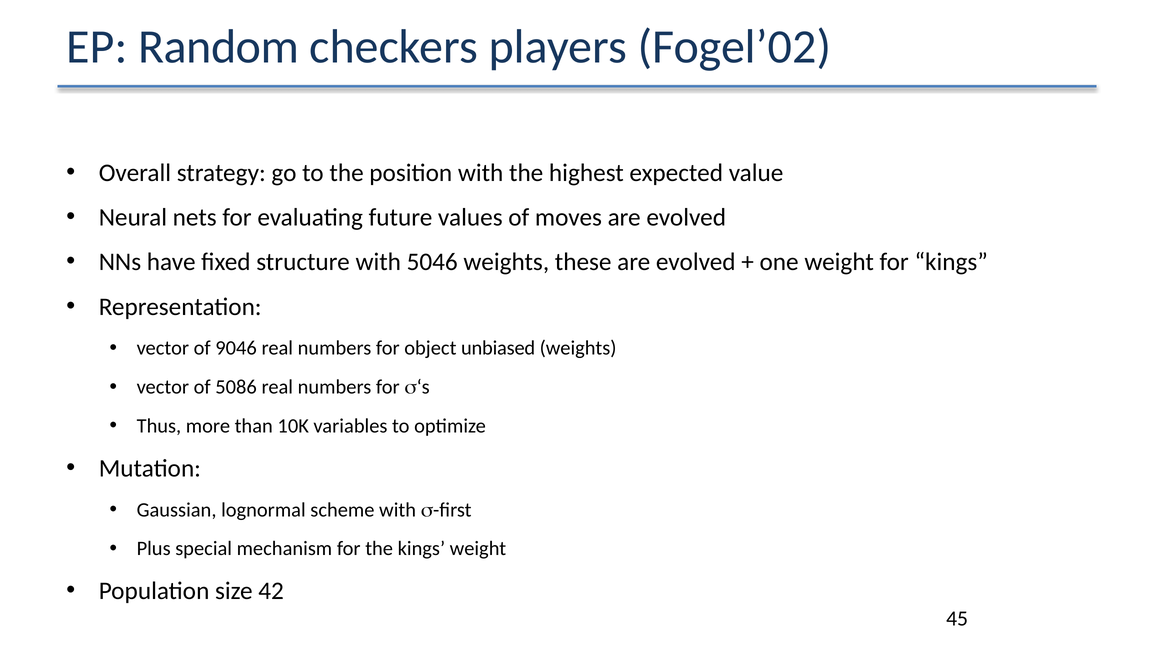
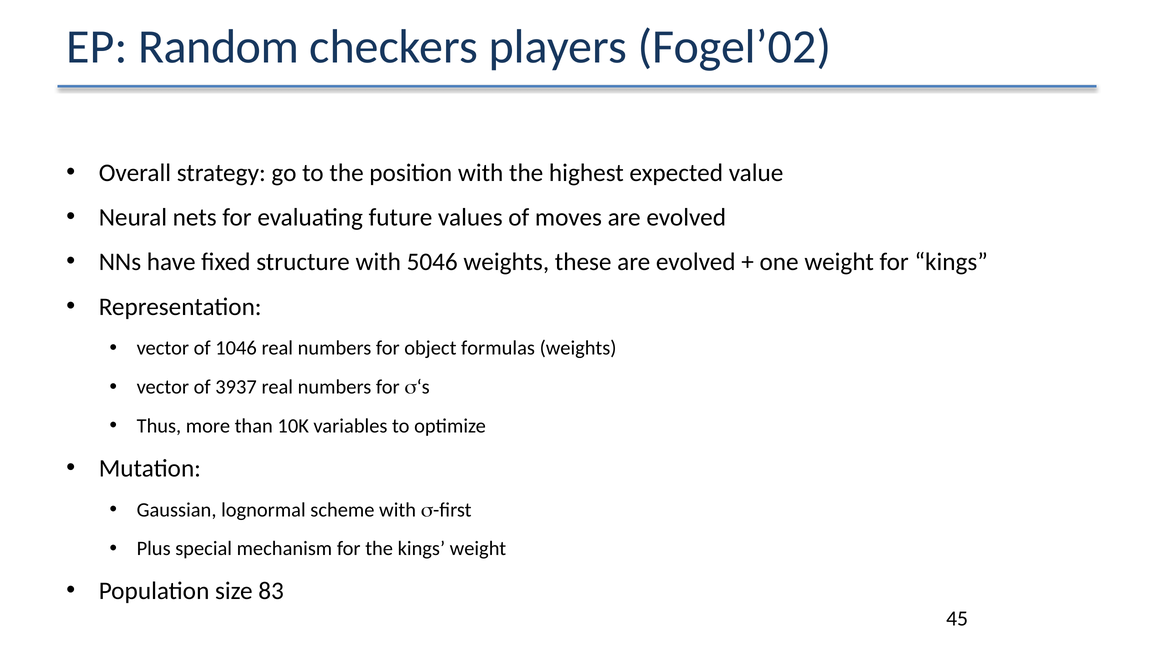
9046: 9046 -> 1046 (236, 348)
unbiased: unbiased -> formulas (498, 348)
5086: 5086 -> 3937 (236, 387)
42: 42 -> 83 (271, 591)
